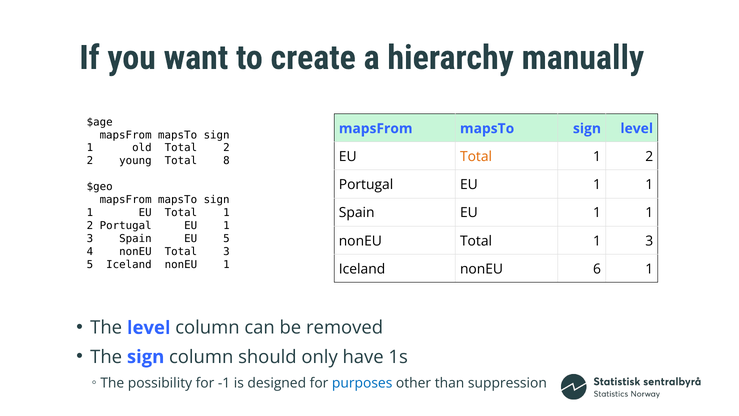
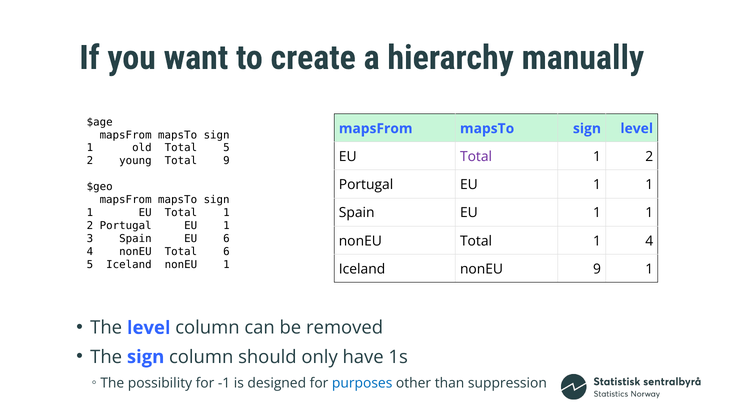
Total 2: 2 -> 5 (226, 148)
Total colour: orange -> purple (476, 157)
Total 8: 8 -> 9 (226, 161)
EU 5: 5 -> 6 (226, 238)
Total 1 3: 3 -> 4 (649, 241)
Total 3: 3 -> 6 (226, 251)
nonEU 6: 6 -> 9 (597, 269)
